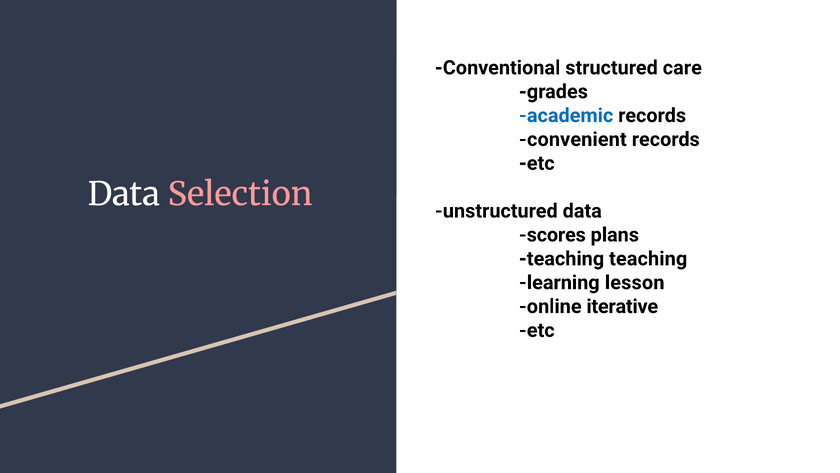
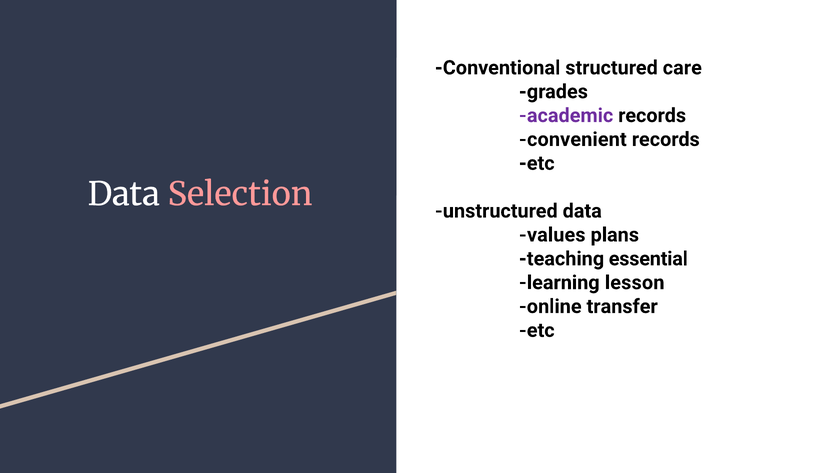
academic colour: blue -> purple (566, 115)
scores: scores -> values (552, 235)
teaching teaching: teaching -> essential (648, 258)
iterative: iterative -> transfer (622, 306)
